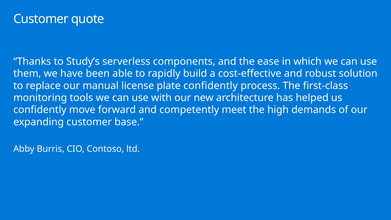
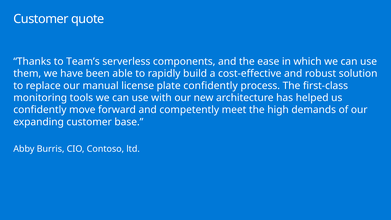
Study’s: Study’s -> Team’s (83, 61)
